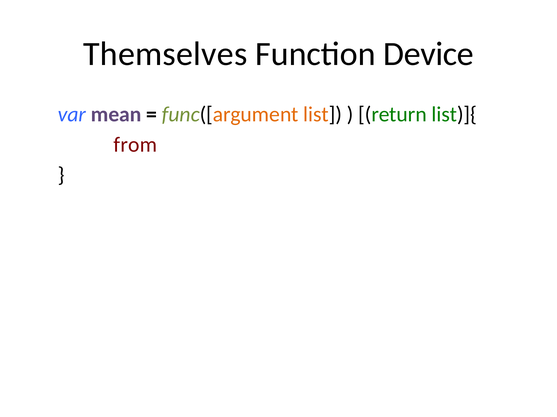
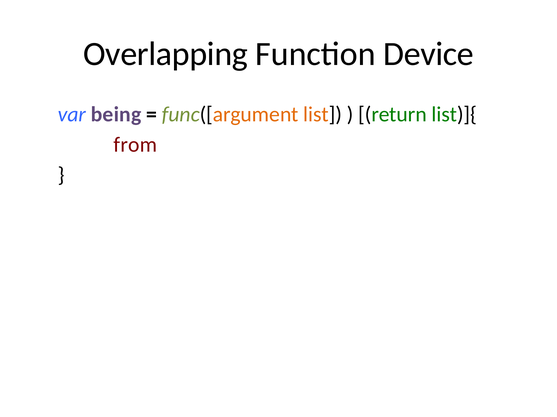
Themselves: Themselves -> Overlapping (166, 54)
mean: mean -> being (116, 115)
